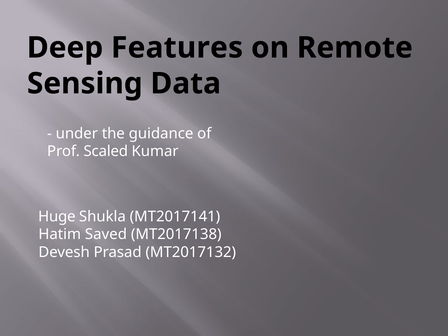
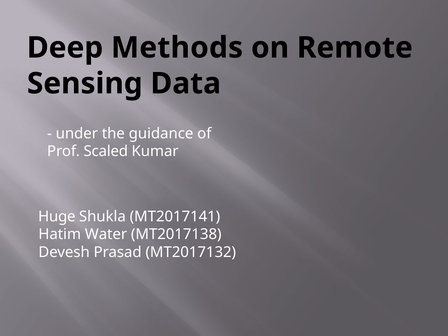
Features: Features -> Methods (177, 48)
Saved: Saved -> Water (106, 234)
